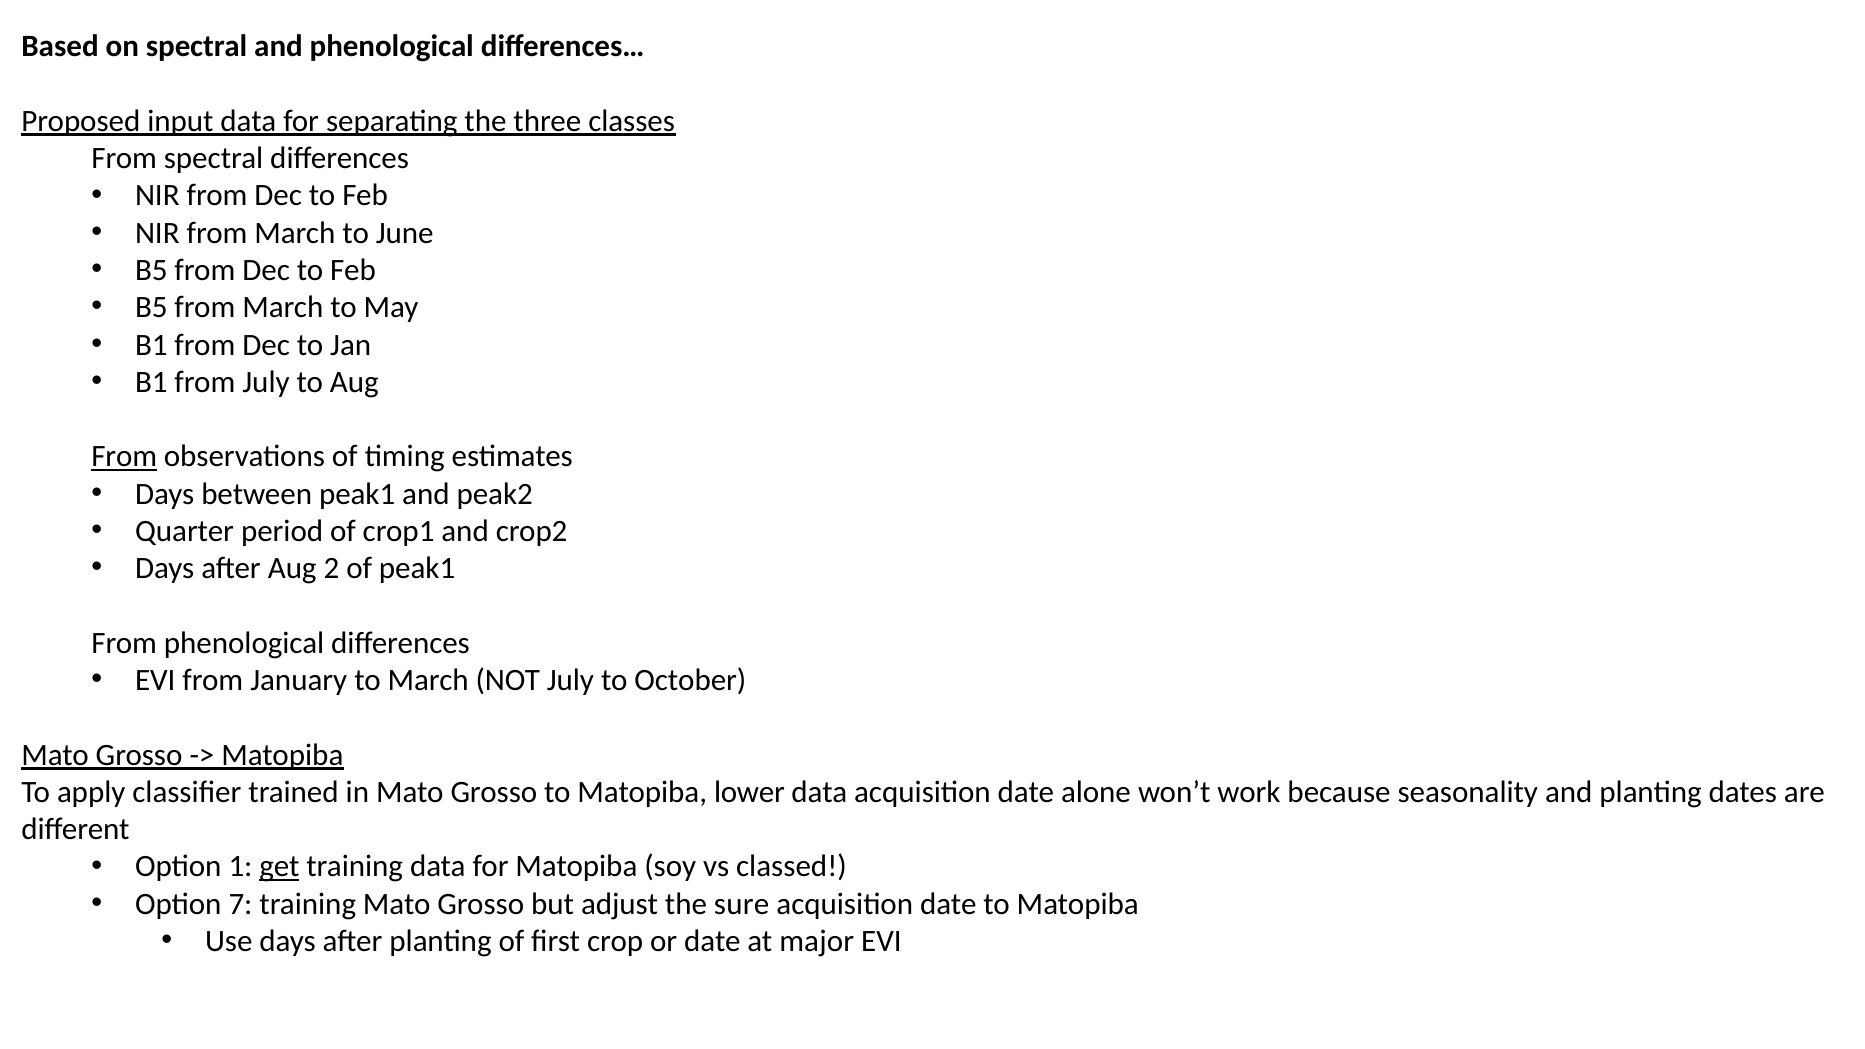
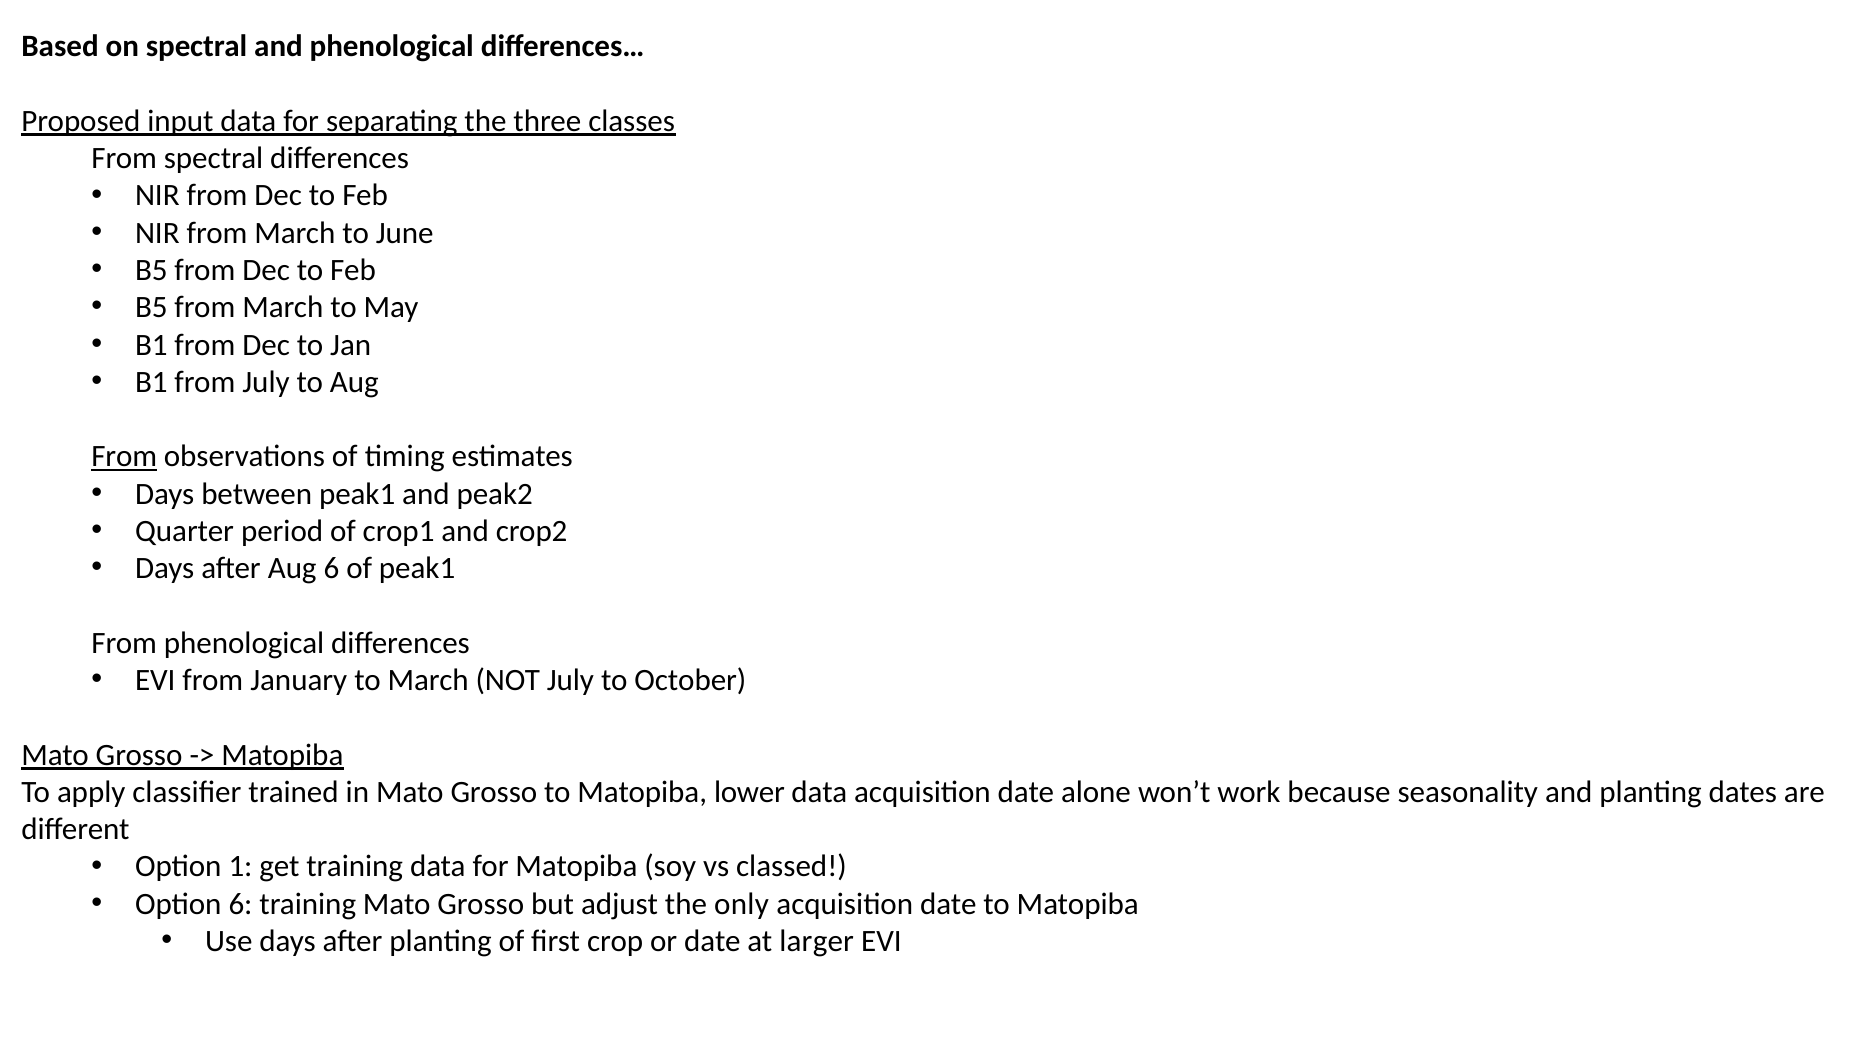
Aug 2: 2 -> 6 (331, 568)
get underline: present -> none (279, 867)
Option 7: 7 -> 6 (240, 904)
sure: sure -> only (742, 904)
major: major -> larger (817, 941)
